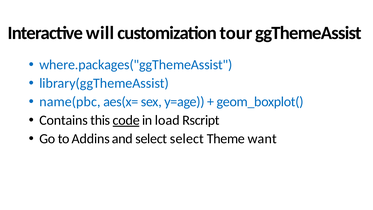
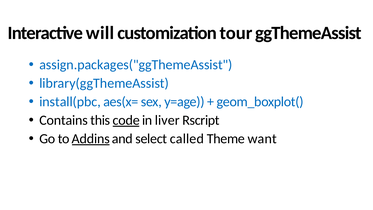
where.packages("ggThemeAssist: where.packages("ggThemeAssist -> assign.packages("ggThemeAssist (136, 65)
name(pbc: name(pbc -> install(pbc (70, 102)
load: load -> liver (167, 120)
Addins underline: none -> present (91, 139)
select select: select -> called (187, 139)
